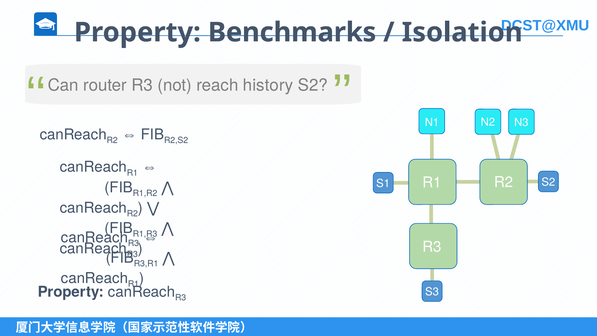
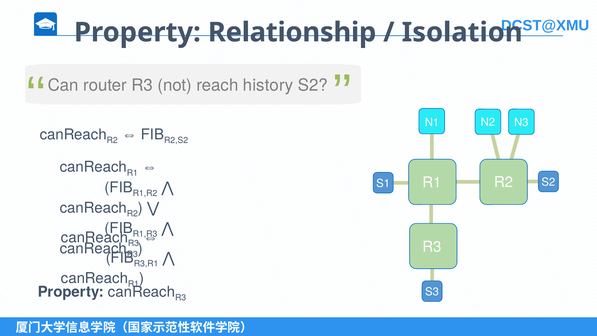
Benchmarks: Benchmarks -> Relationship (292, 32)
